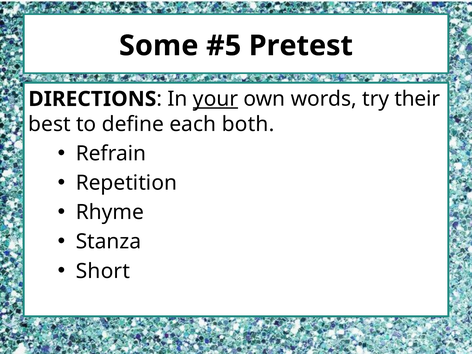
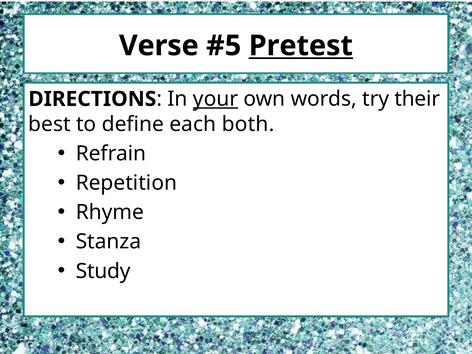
Some: Some -> Verse (159, 46)
Pretest underline: none -> present (301, 46)
Short: Short -> Study (103, 271)
